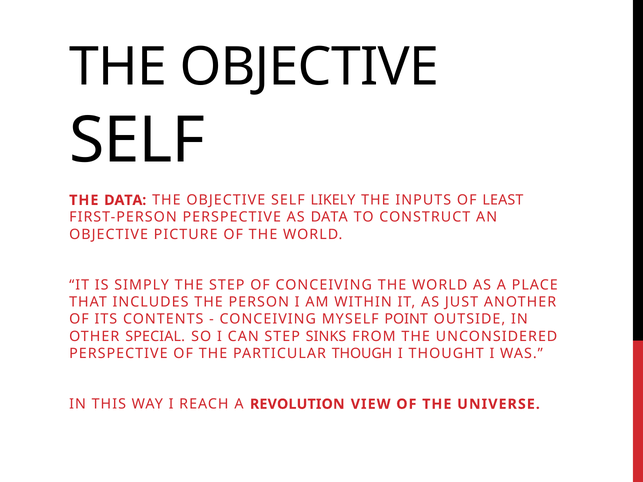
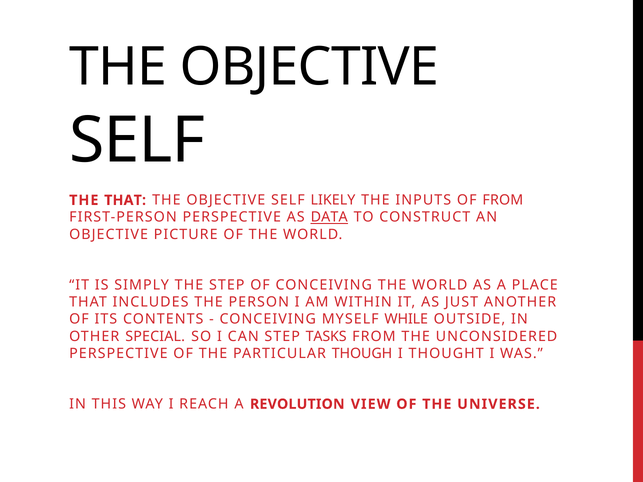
THE DATA: DATA -> THAT (125, 200)
OF LEAST: LEAST -> FROM (503, 200)
DATA underline: none -> present (329, 217)
POINT: POINT -> WHILE (406, 319)
SINKS: SINKS -> TASKS (326, 337)
